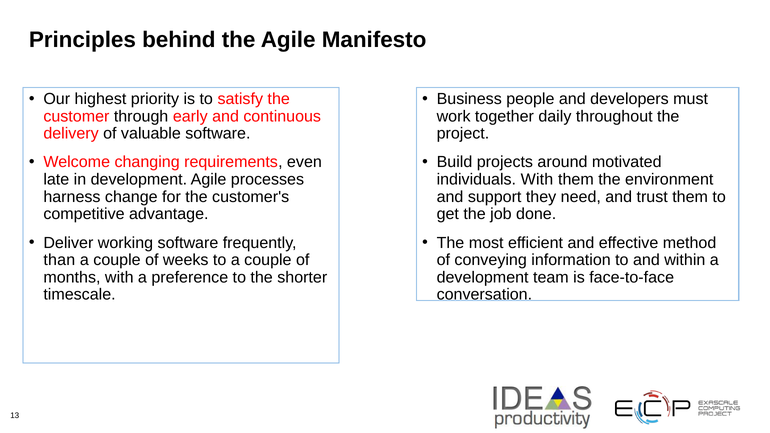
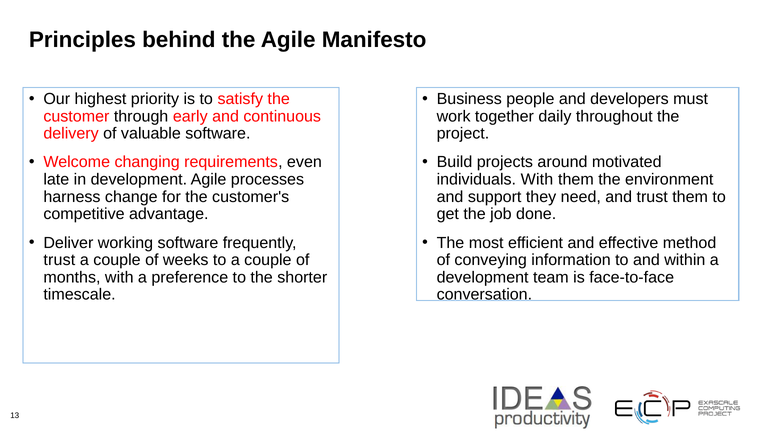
than: than -> trust (59, 260)
